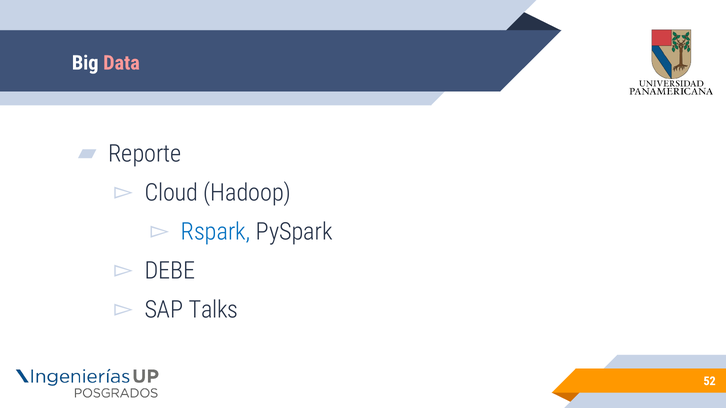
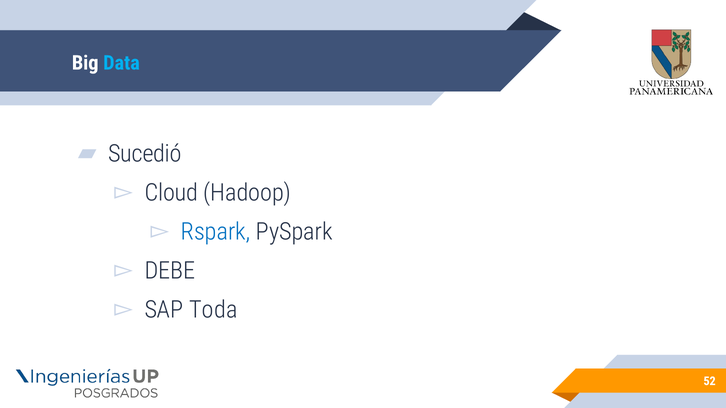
Data colour: pink -> light blue (121, 63)
Reporte: Reporte -> Sucedió (145, 154)
Talks: Talks -> Toda (213, 310)
